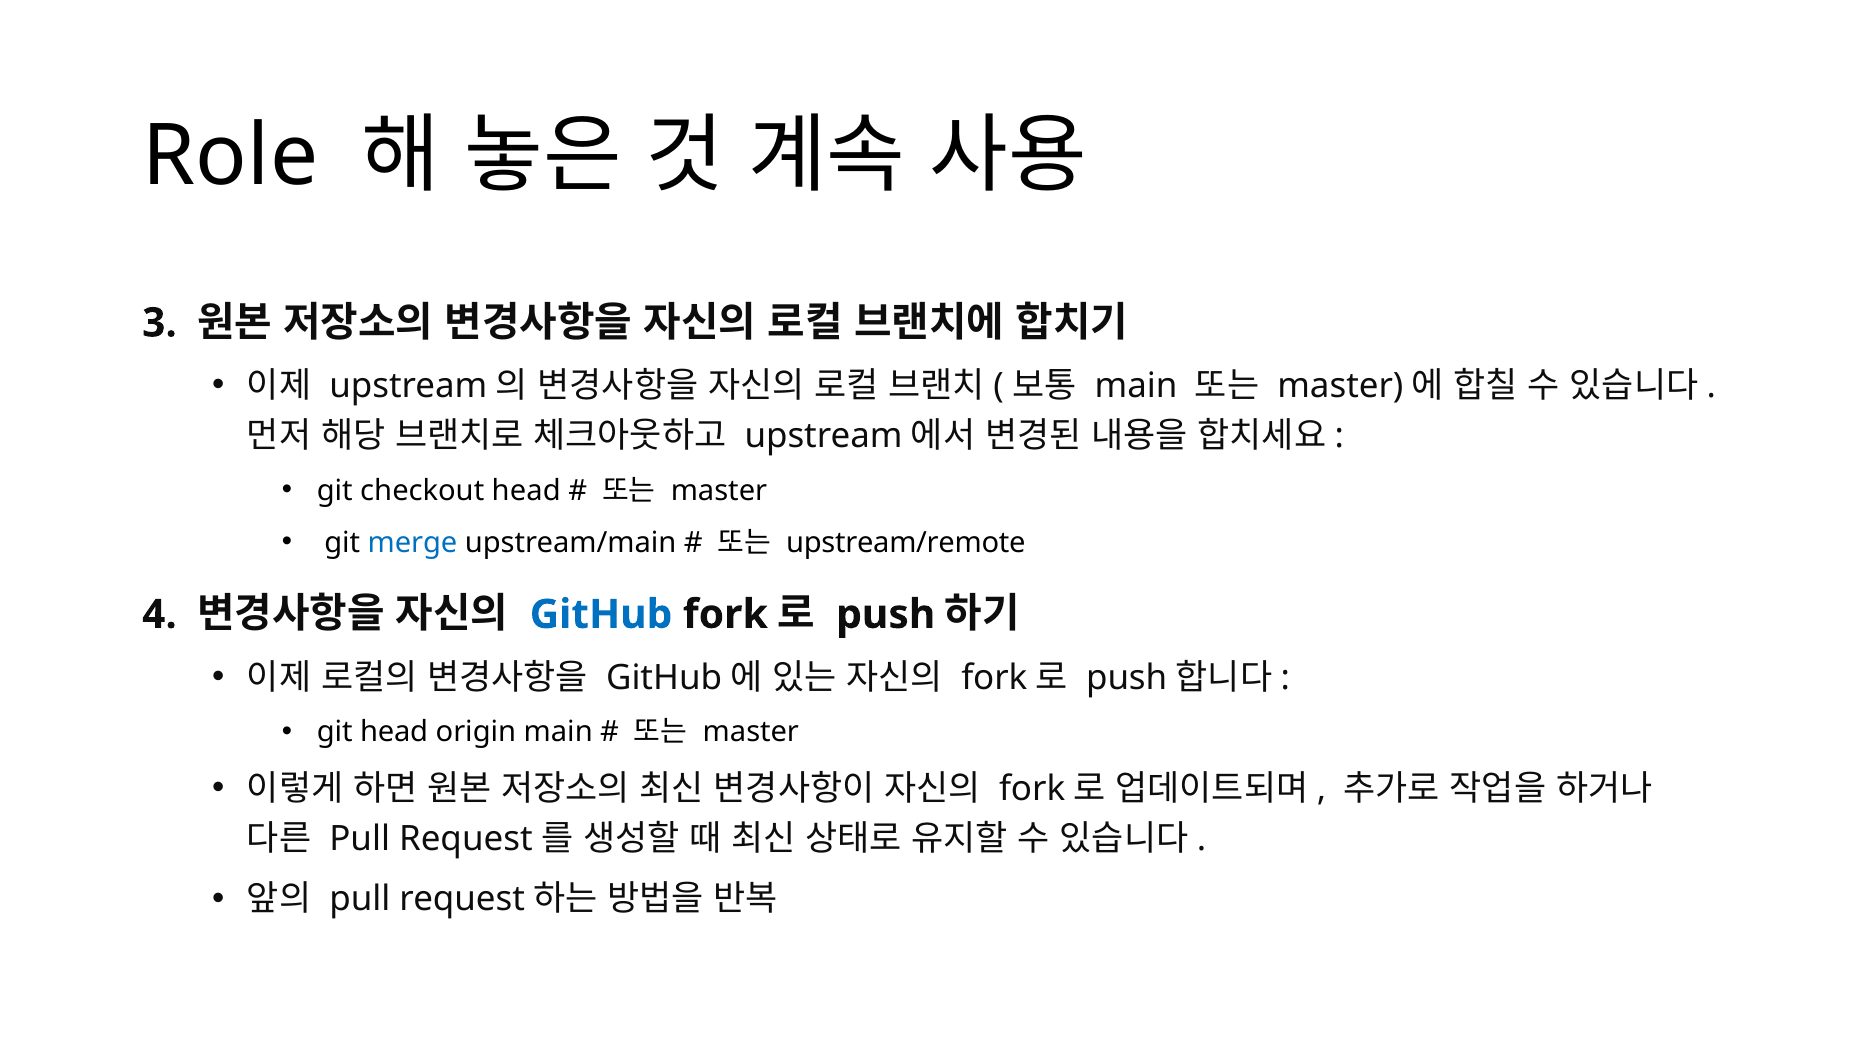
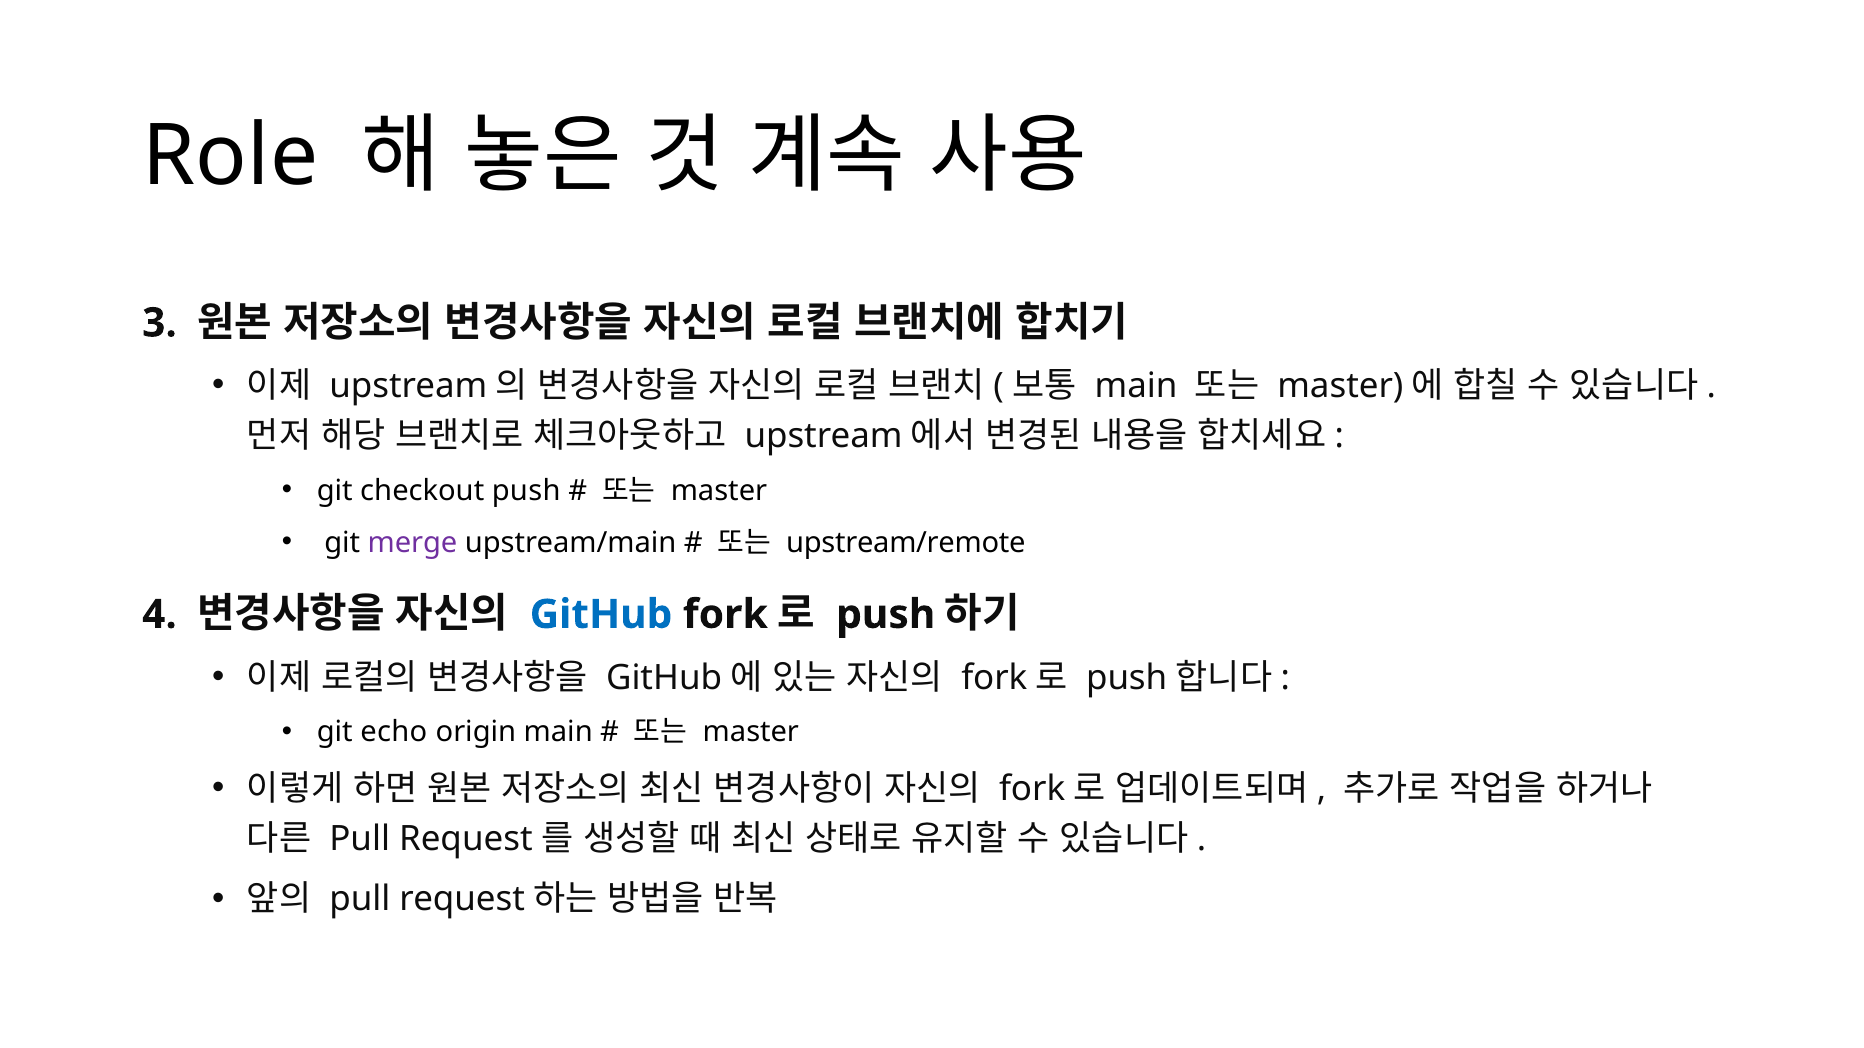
checkout head: head -> push (526, 491)
merge colour: blue -> purple (412, 543)
git head: head -> echo (394, 733)
